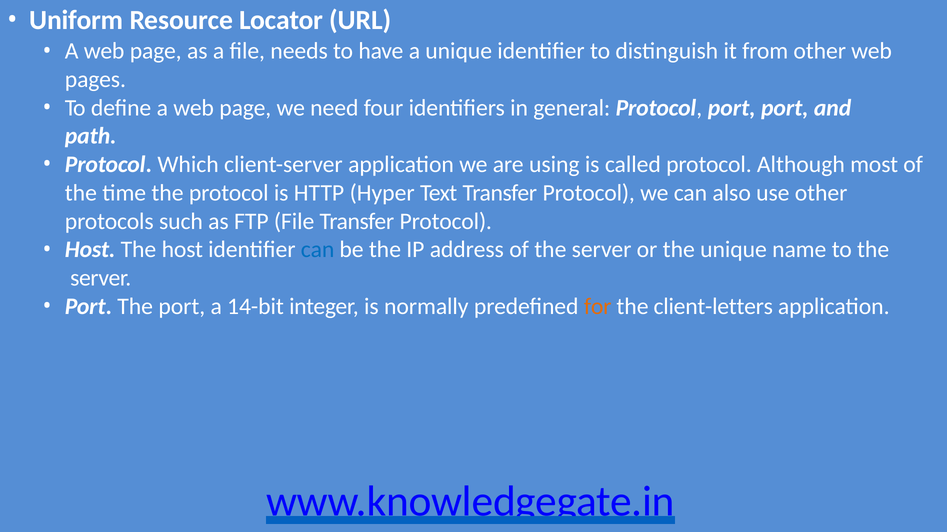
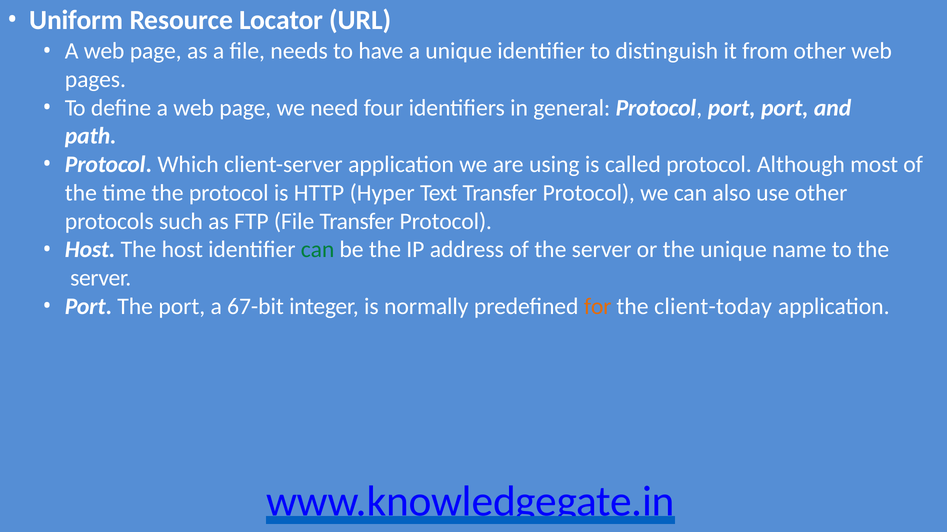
can colour: blue -> green (318, 250)
14-bit: 14-bit -> 67-bit (255, 307)
client-letters: client-letters -> client-today (713, 307)
